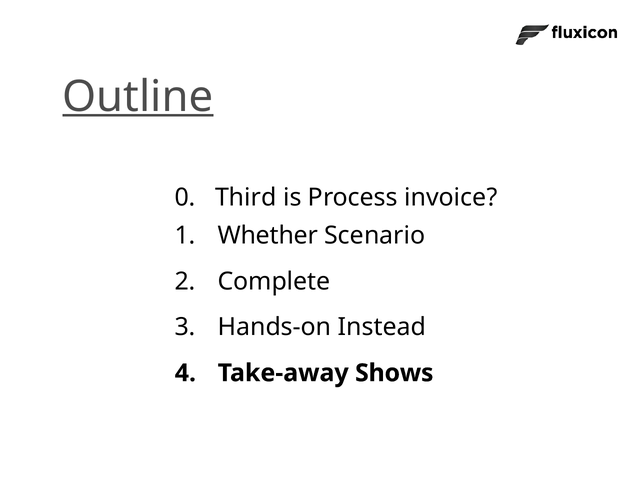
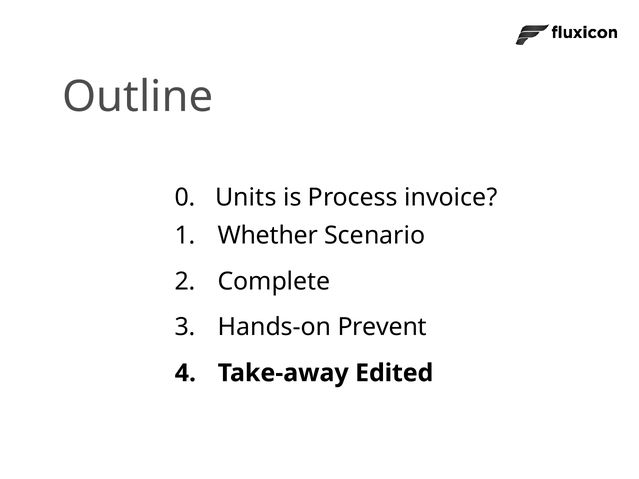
Outline underline: present -> none (138, 97)
Third: Third -> Units (246, 198)
Instead: Instead -> Prevent (382, 327)
Shows: Shows -> Edited (394, 373)
